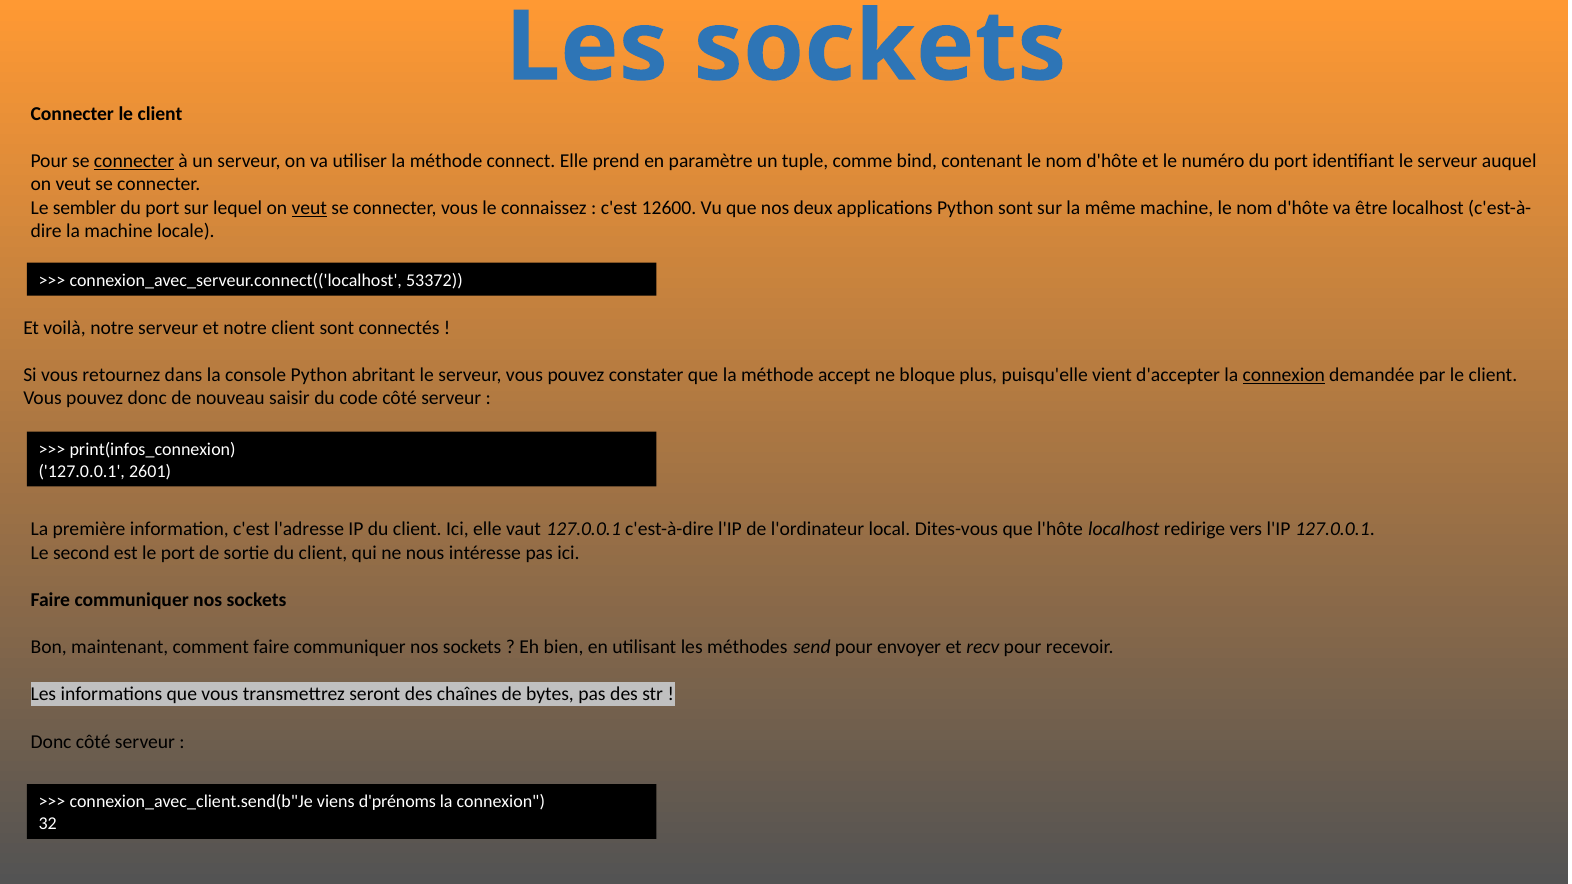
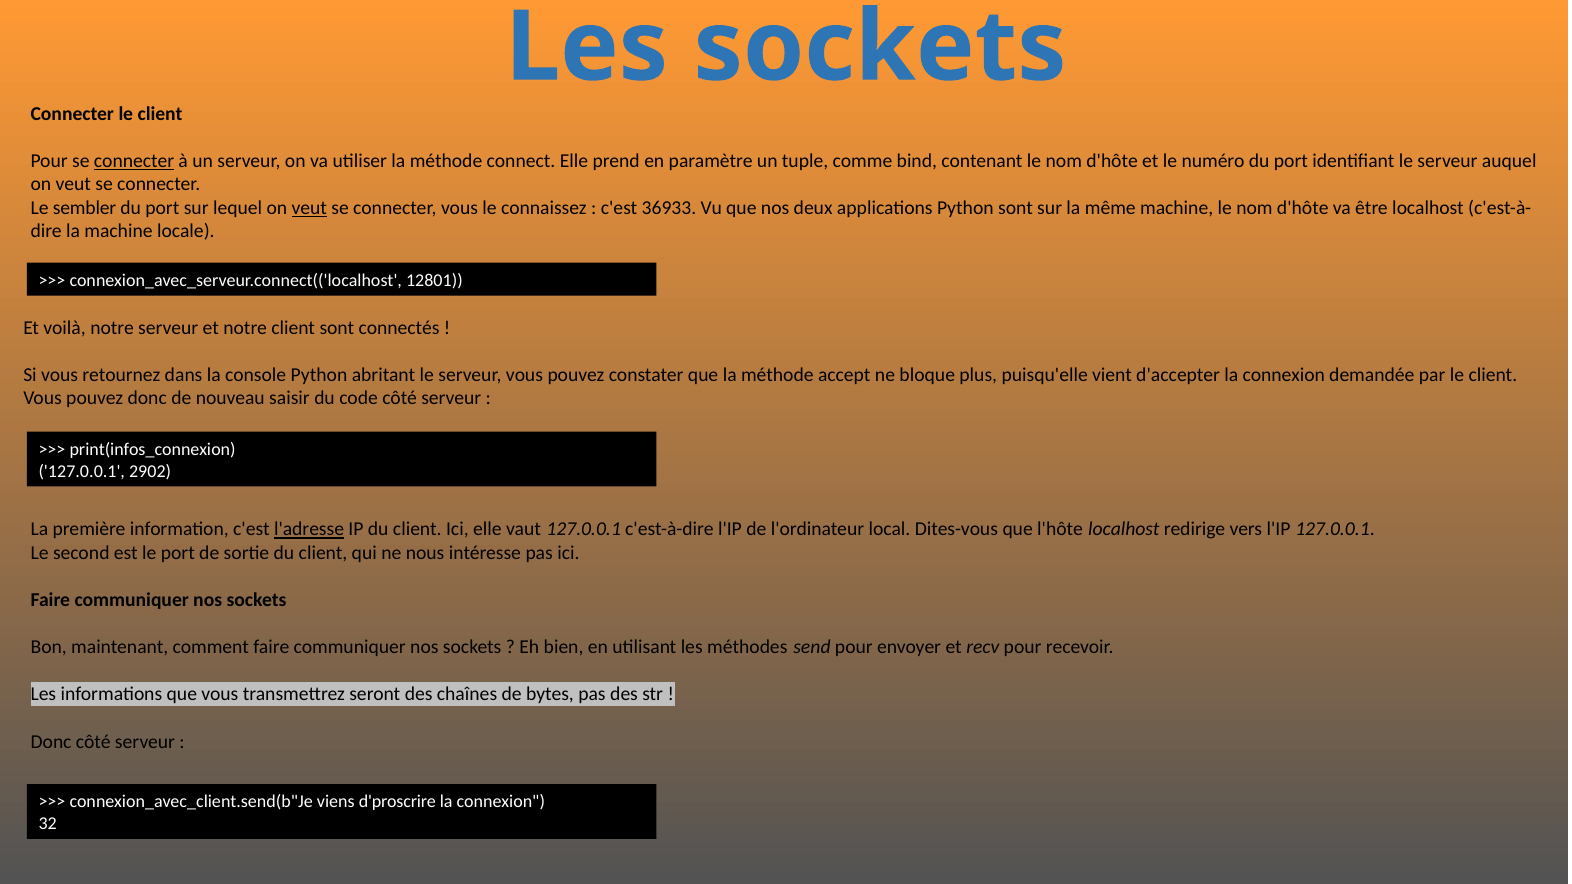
12600: 12600 -> 36933 (669, 208)
53372: 53372 -> 12801 (434, 280)
connexion underline: present -> none (1284, 375)
2601: 2601 -> 2902 (150, 471)
l'adresse underline: none -> present (309, 530)
d'prénoms: d'prénoms -> d'proscrire (397, 802)
